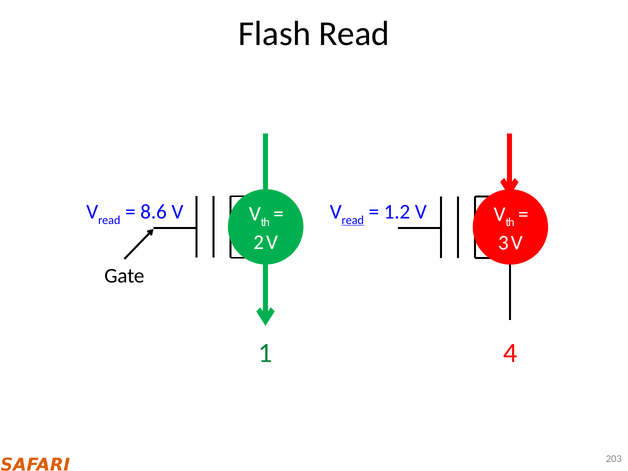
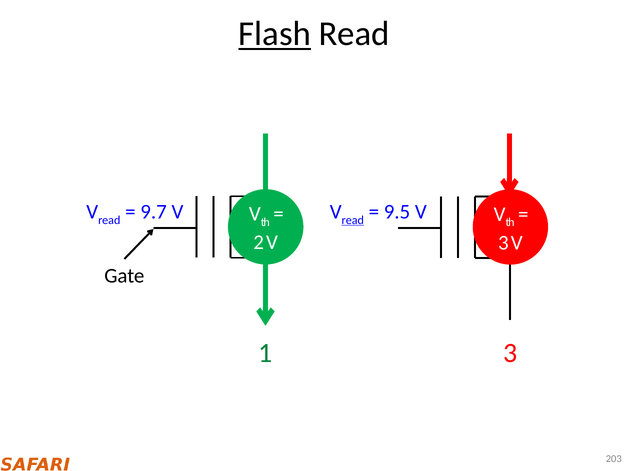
Flash underline: none -> present (275, 34)
8.6: 8.6 -> 9.7 (154, 212)
1.2: 1.2 -> 9.5 (397, 212)
1 4: 4 -> 3 (510, 353)
